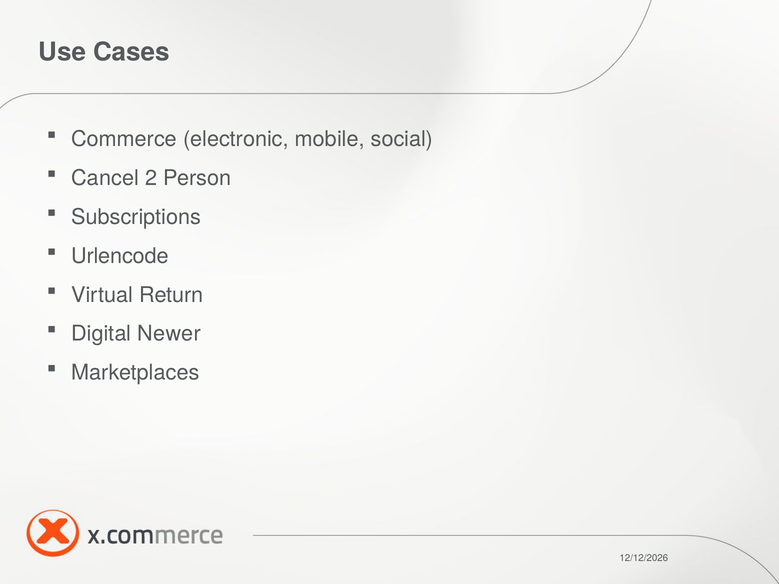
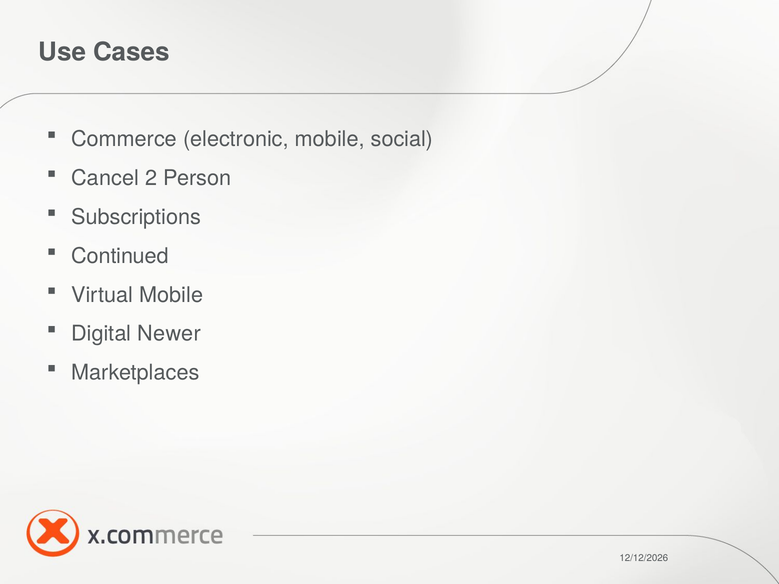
Urlencode: Urlencode -> Continued (120, 256)
Virtual Return: Return -> Mobile (171, 295)
